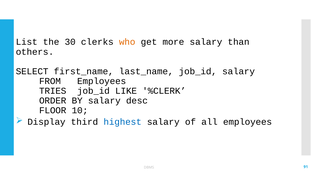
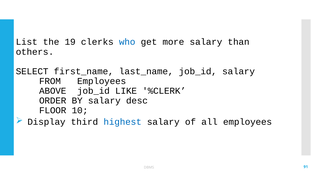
30: 30 -> 19 (70, 42)
who colour: orange -> blue (127, 42)
TRIES: TRIES -> ABOVE (53, 91)
